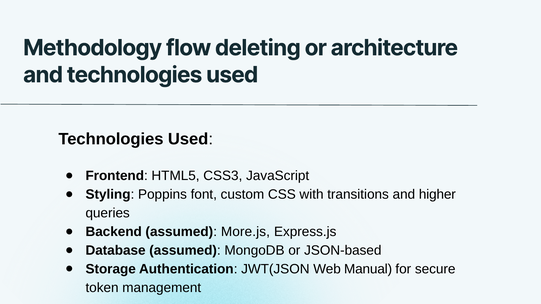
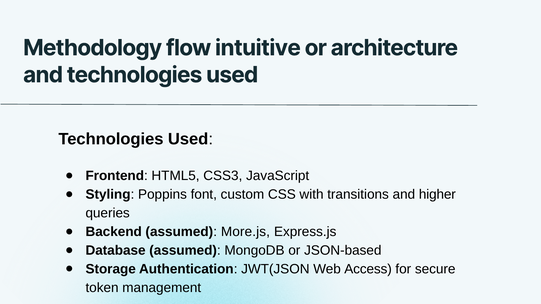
deleting: deleting -> intuitive (258, 48)
Manual: Manual -> Access (368, 269)
